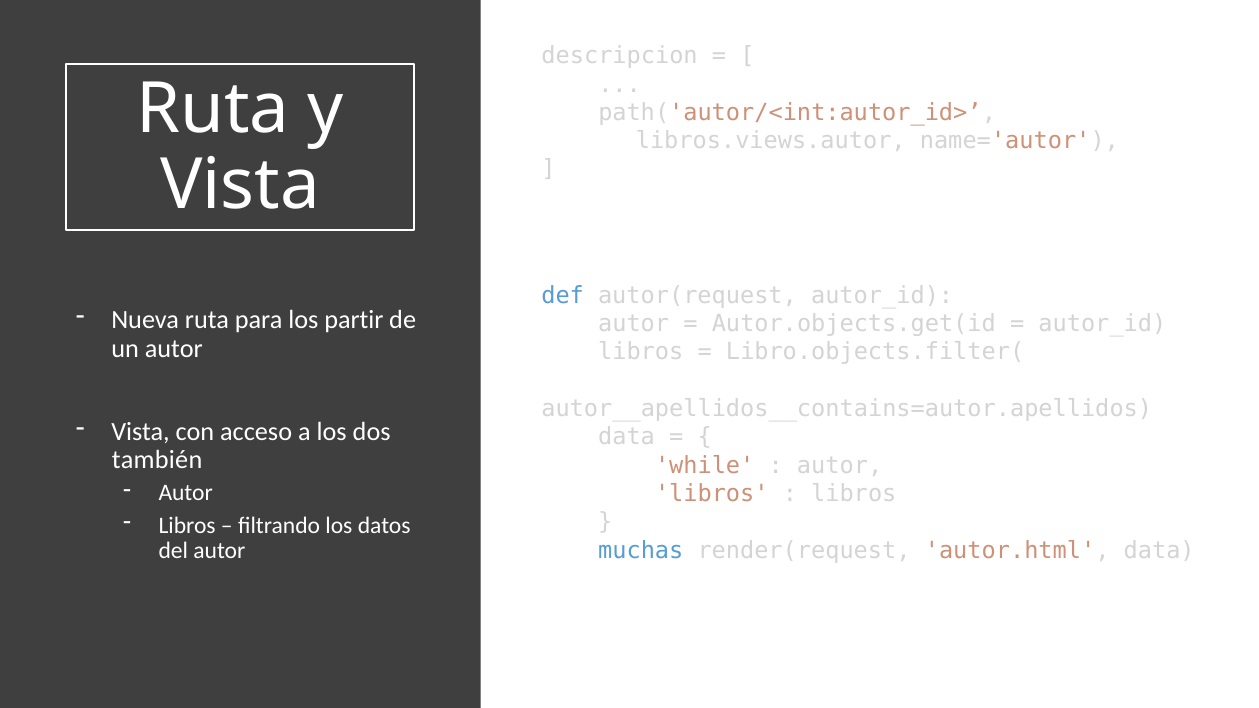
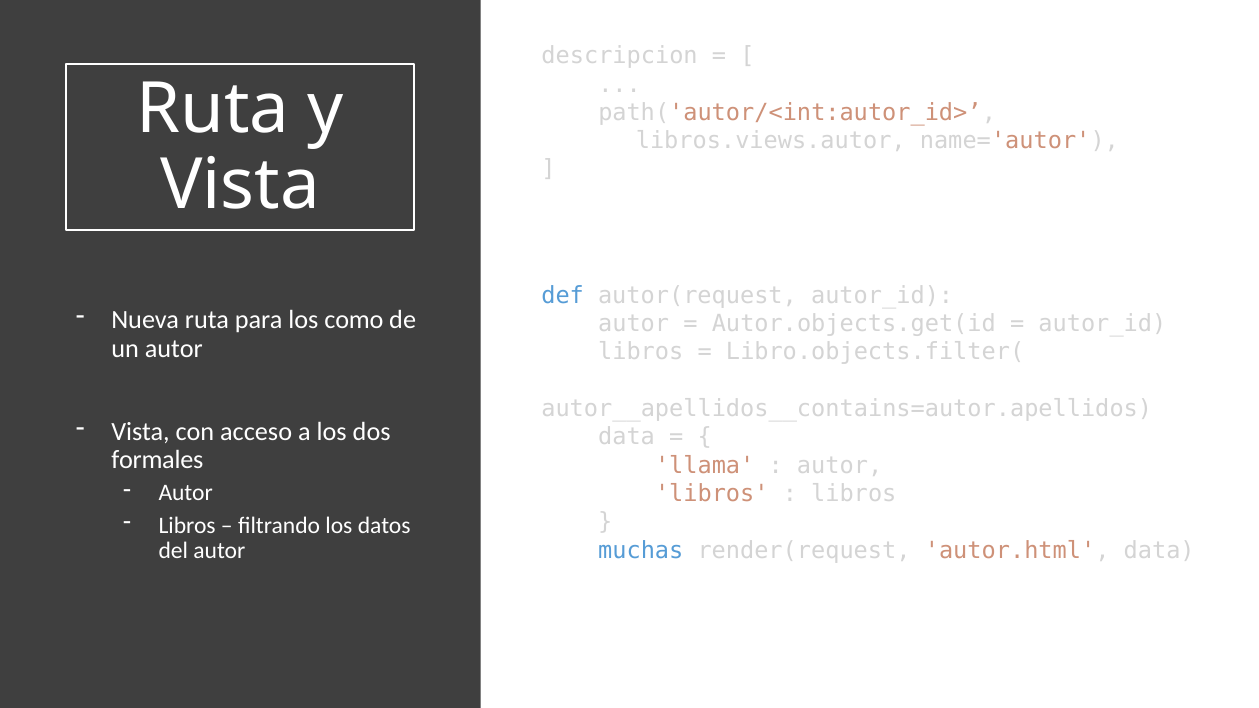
partir: partir -> como (354, 320)
también: también -> formales (157, 460)
while: while -> llama (705, 466)
